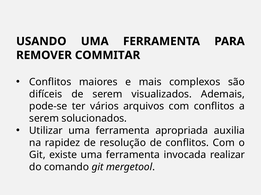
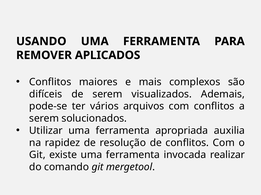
COMMITAR: COMMITAR -> APLICADOS (108, 55)
